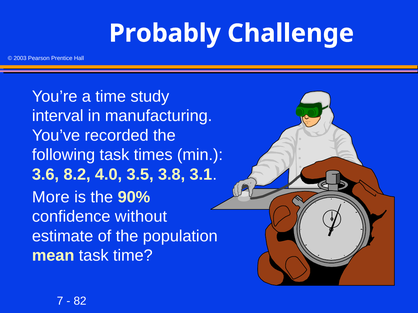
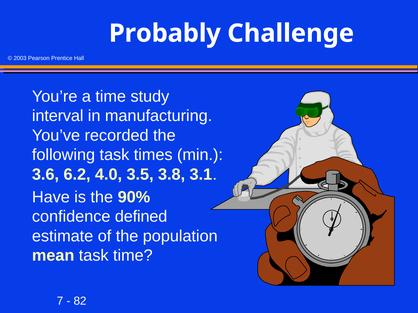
8.2: 8.2 -> 6.2 (77, 175)
More: More -> Have (51, 197)
without: without -> defined (141, 217)
